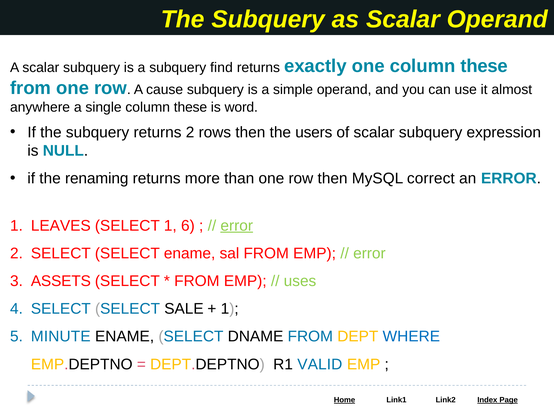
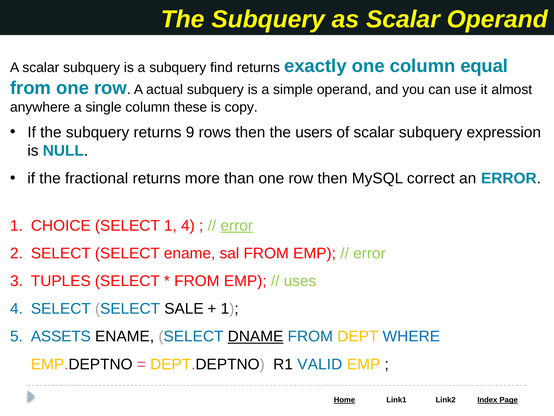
one column these: these -> equal (484, 66)
cause: cause -> actual (165, 90)
word: word -> copy (241, 107)
returns 2: 2 -> 9 (190, 132)
renaming: renaming -> fractional (97, 178)
LEAVES: LEAVES -> CHOICE (61, 225)
1 6: 6 -> 4 (188, 225)
ASSETS: ASSETS -> TUPLES (61, 281)
MINUTE: MINUTE -> ASSETS (61, 336)
DNAME underline: none -> present (256, 336)
